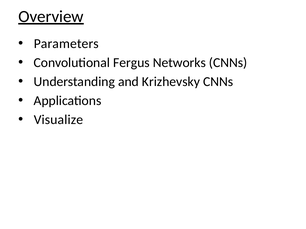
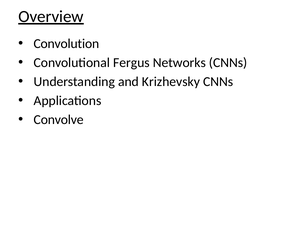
Parameters: Parameters -> Convolution (66, 44)
Visualize: Visualize -> Convolve (59, 120)
